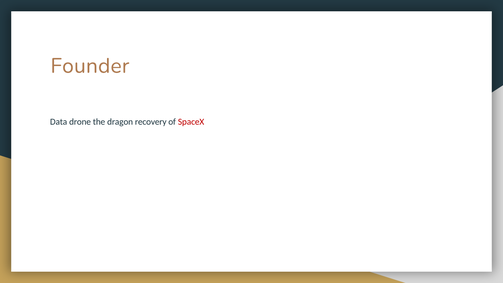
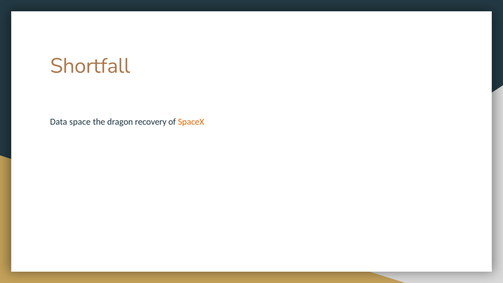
Founder: Founder -> Shortfall (90, 66)
drone: drone -> space (80, 122)
SpaceX colour: red -> orange (191, 122)
